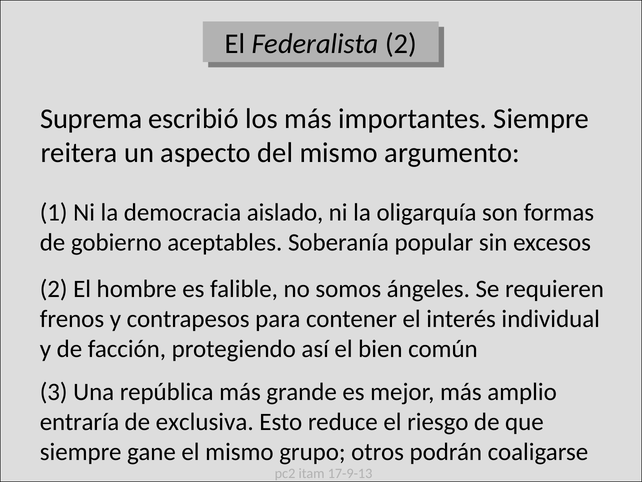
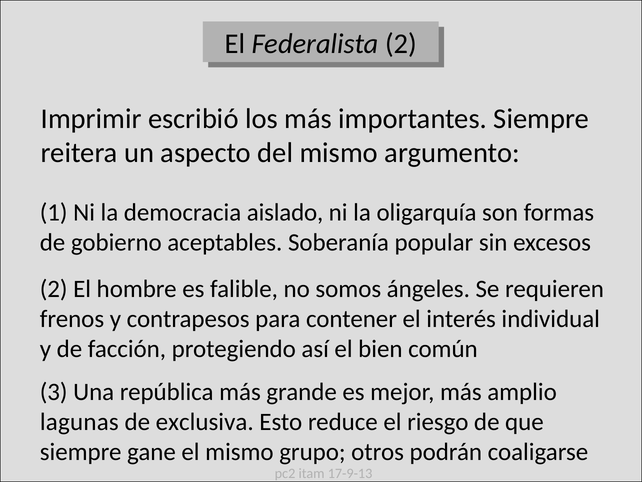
Suprema: Suprema -> Imprimir (91, 119)
entraría: entraría -> lagunas (79, 421)
